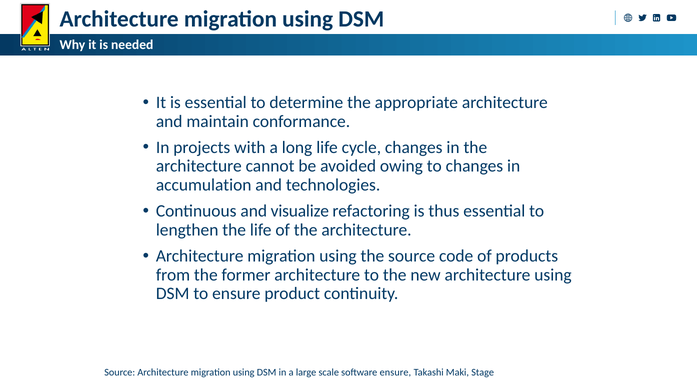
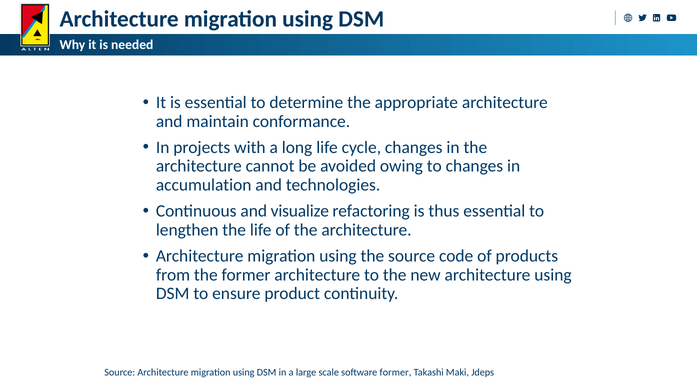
software ensure: ensure -> former (395, 373)
Stage: Stage -> Jdeps (483, 373)
